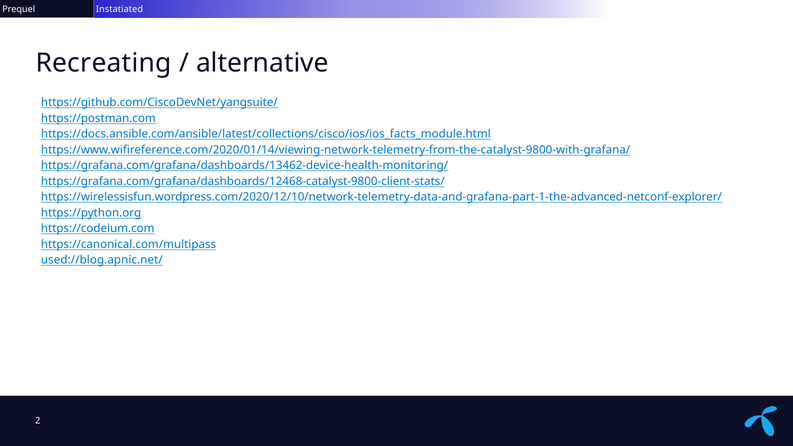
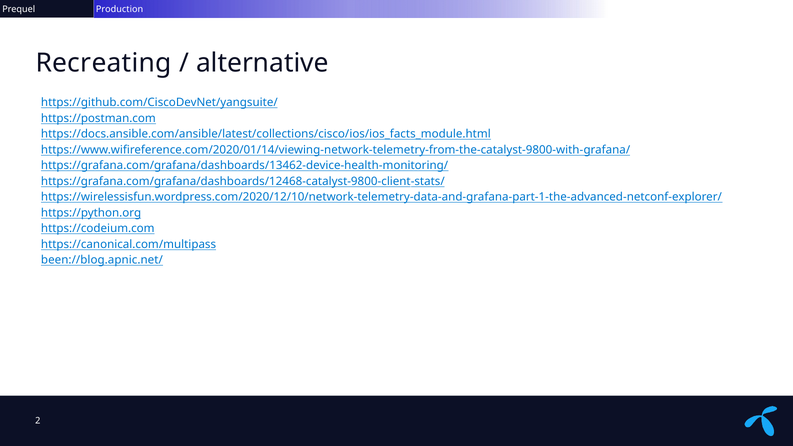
Instatiated: Instatiated -> Production (120, 9)
used://blog.apnic.net/: used://blog.apnic.net/ -> been://blog.apnic.net/ (102, 260)
